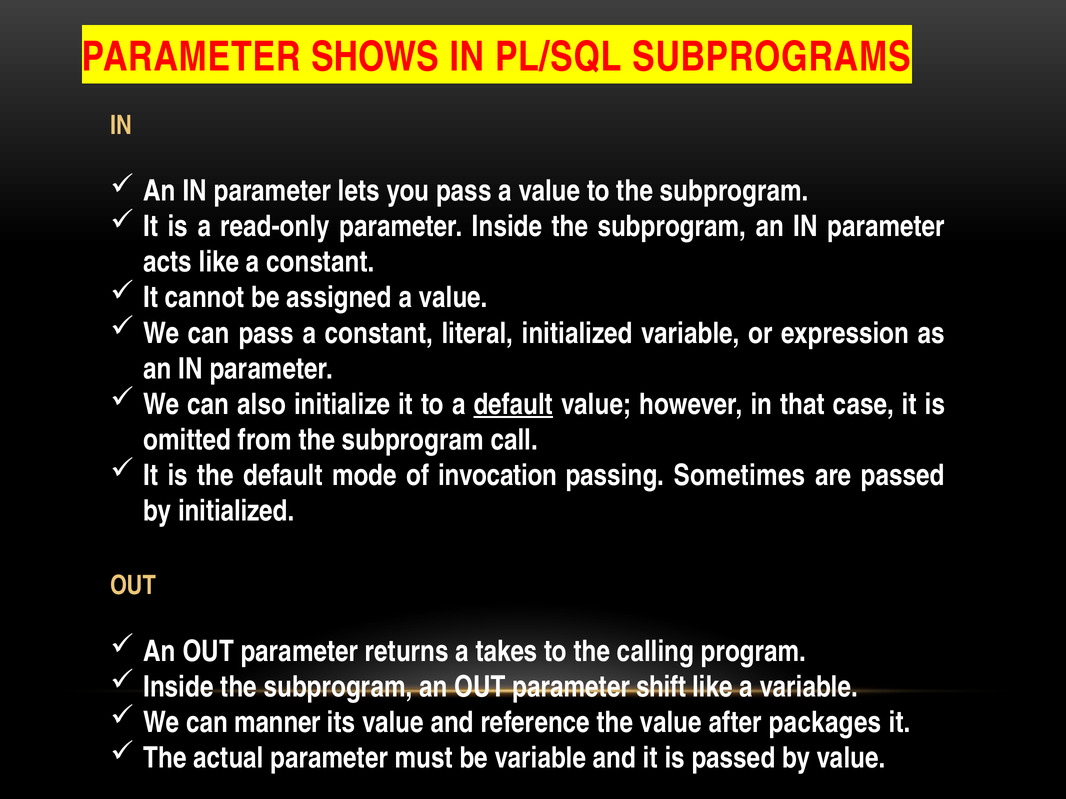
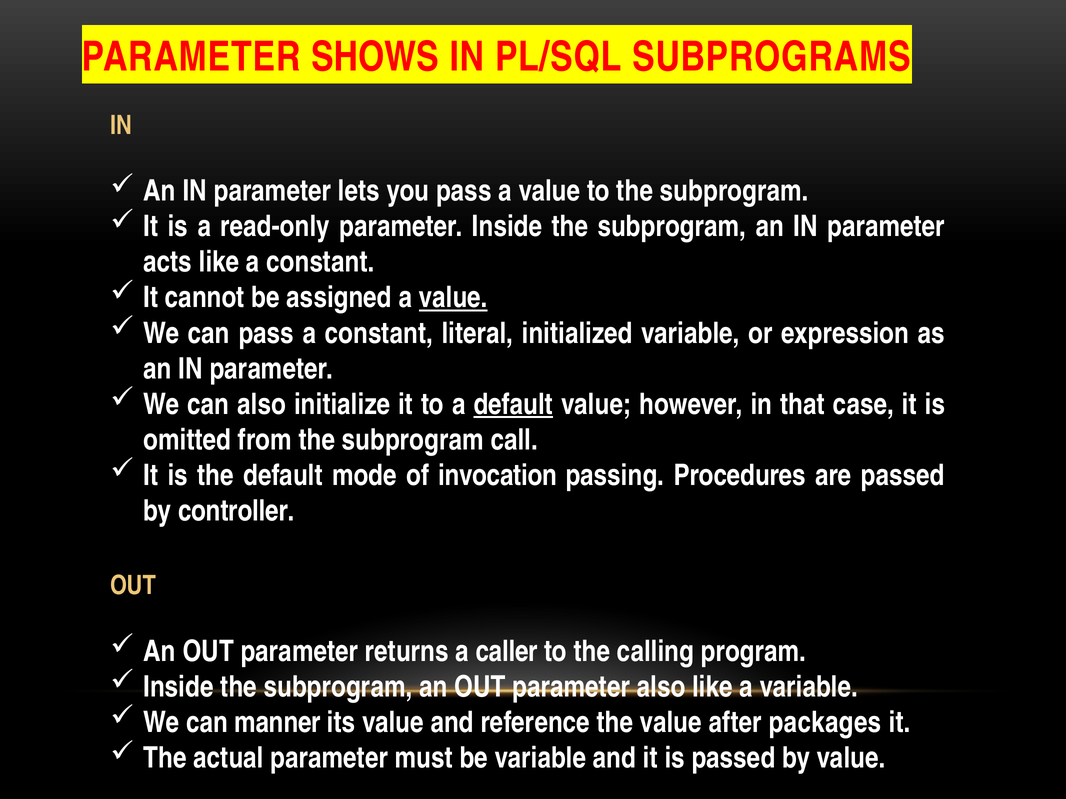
value underline: none -> present (453, 298)
Sometimes: Sometimes -> Procedures (740, 476)
by initialized: initialized -> controller (236, 511)
takes: takes -> caller (507, 652)
parameter shift: shift -> also (661, 687)
